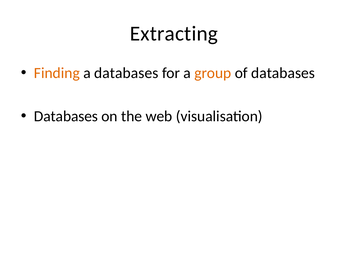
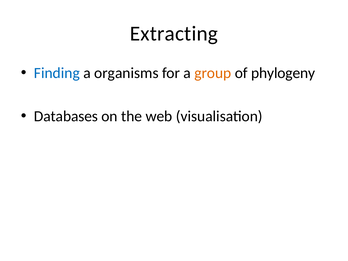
Finding colour: orange -> blue (57, 73)
a databases: databases -> organisms (126, 73)
of databases: databases -> phylogeny (283, 73)
